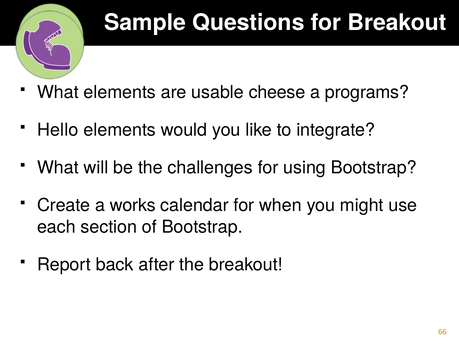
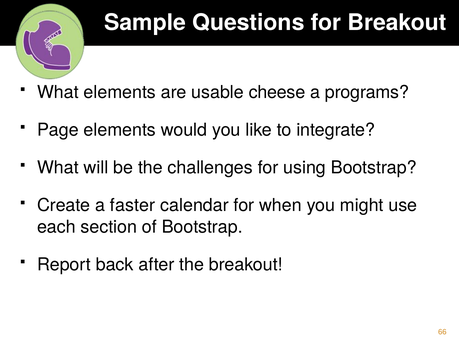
Hello: Hello -> Page (58, 130)
works: works -> faster (133, 206)
